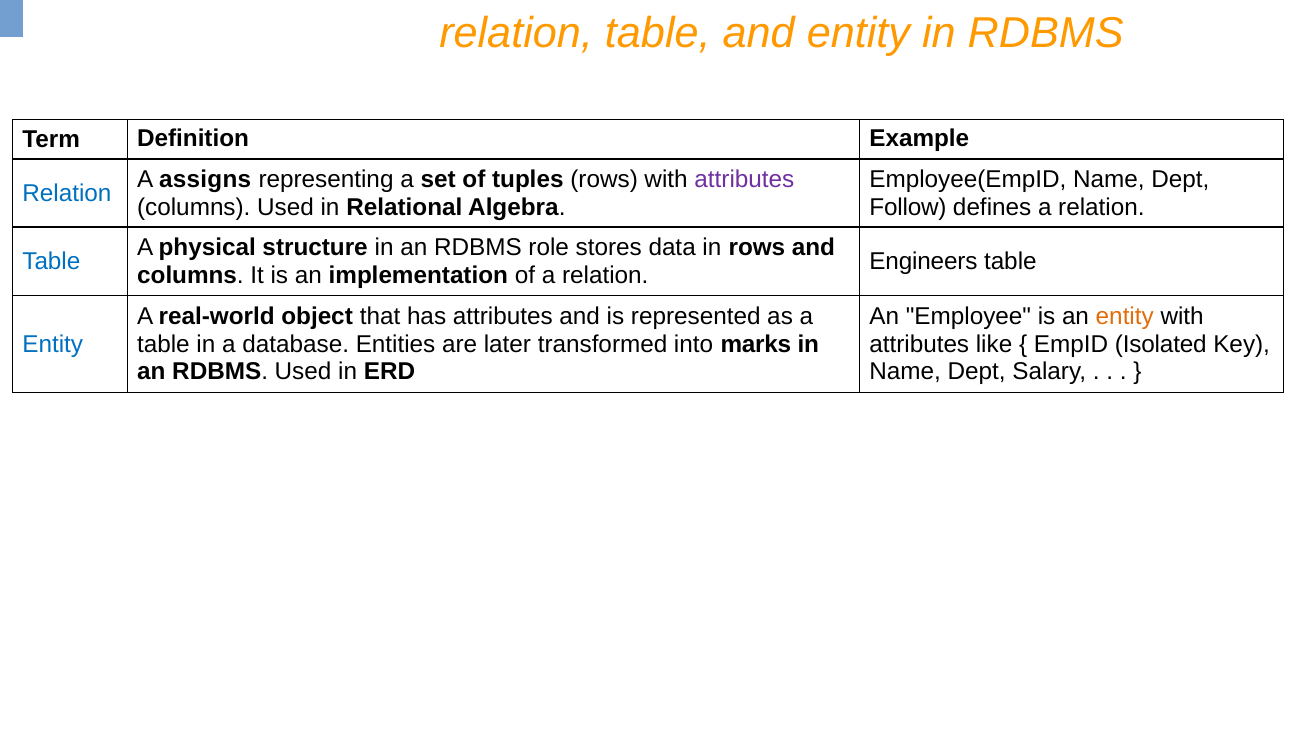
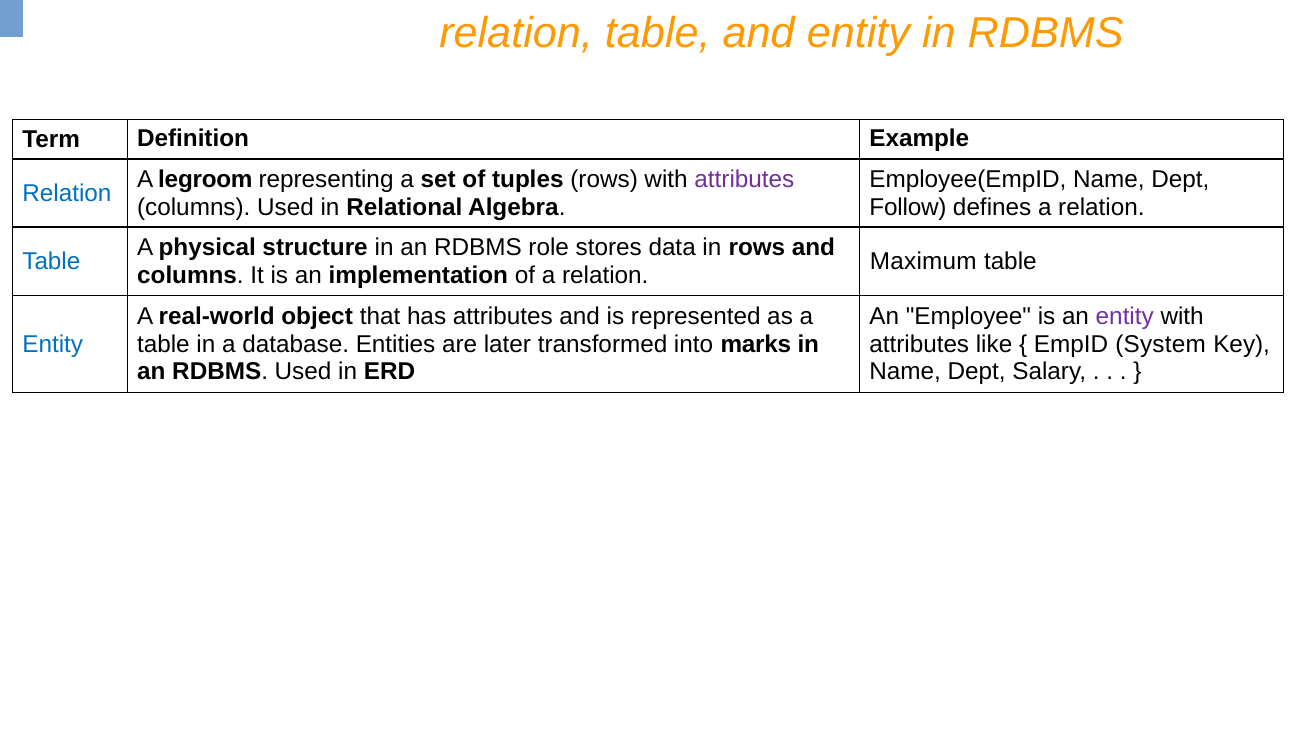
assigns: assigns -> legroom (205, 180)
Engineers: Engineers -> Maximum (923, 261)
entity colour: orange -> purple (1125, 317)
Isolated: Isolated -> System (1161, 344)
